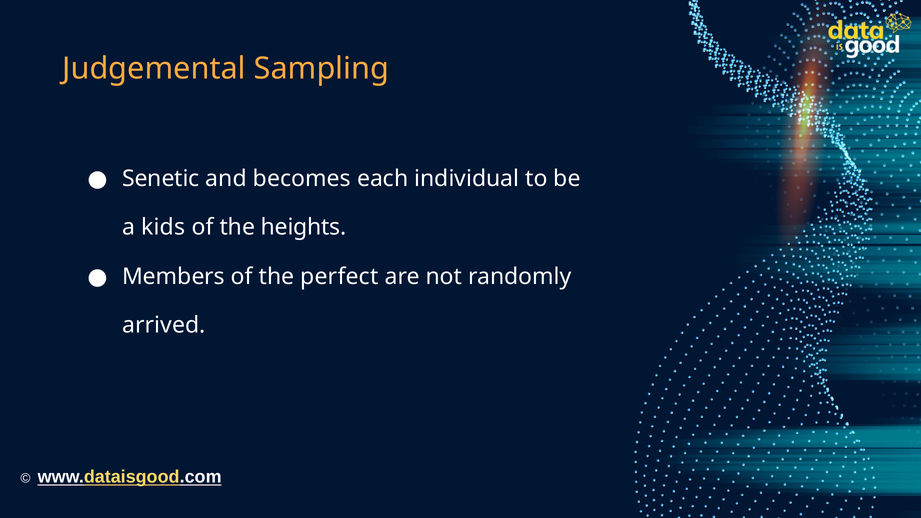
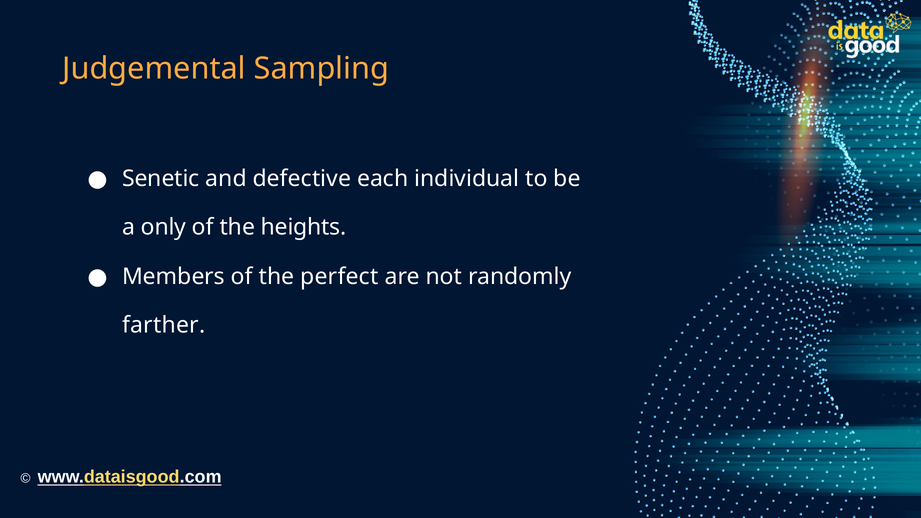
becomes: becomes -> defective (302, 179)
kids: kids -> only (163, 227)
arrived: arrived -> farther (164, 325)
